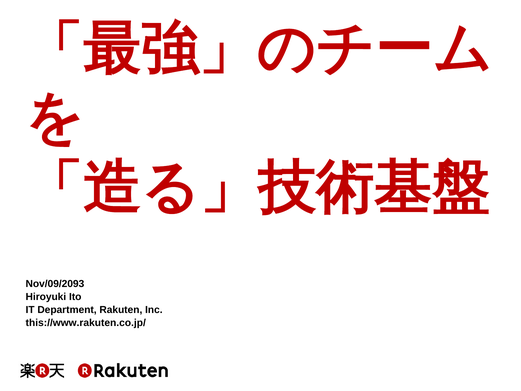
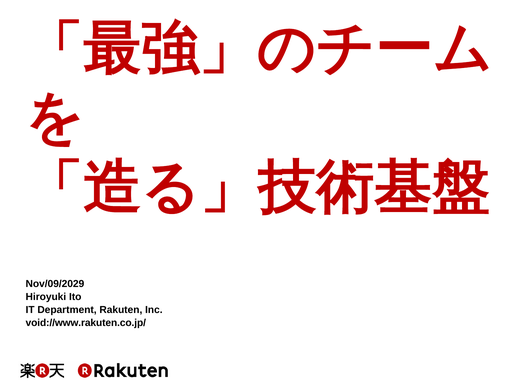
Nov/09/2093: Nov/09/2093 -> Nov/09/2029 (55, 284)
this://www.rakuten.co.jp/: this://www.rakuten.co.jp/ -> void://www.rakuten.co.jp/ (86, 323)
